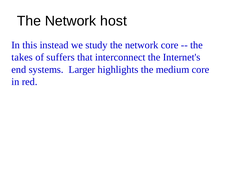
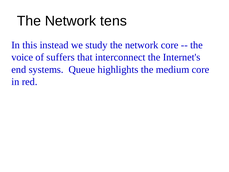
host: host -> tens (114, 21)
takes: takes -> voice (22, 57)
Larger: Larger -> Queue (82, 69)
